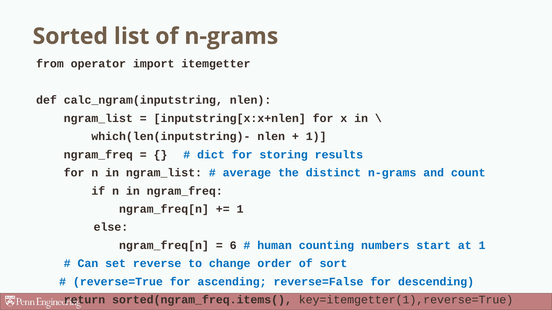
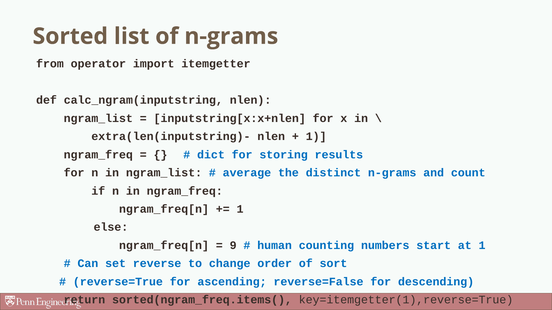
which(len(inputstring)-: which(len(inputstring)- -> extra(len(inputstring)- (171, 137)
6: 6 -> 9 (233, 246)
